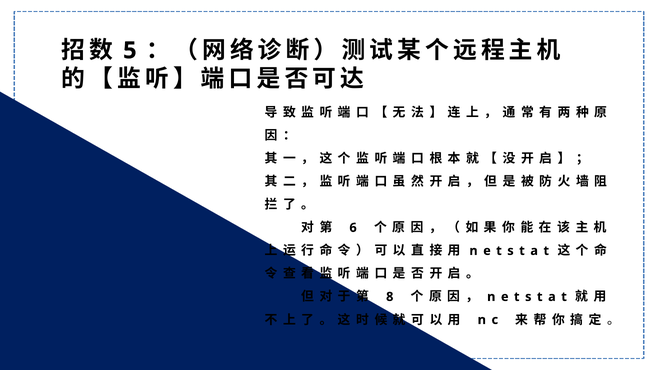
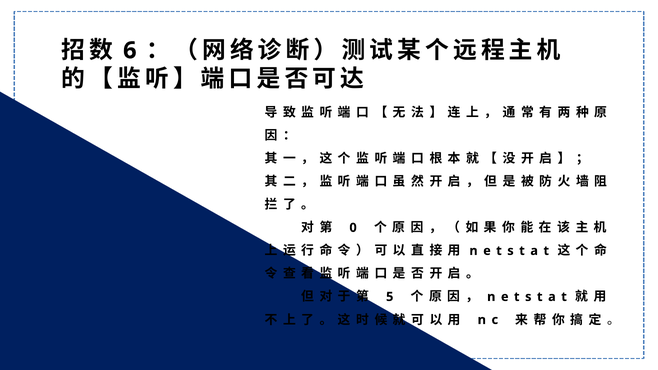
5: 5 -> 6 (130, 50)
6: 6 -> 0 (353, 228)
8: 8 -> 5 (390, 297)
